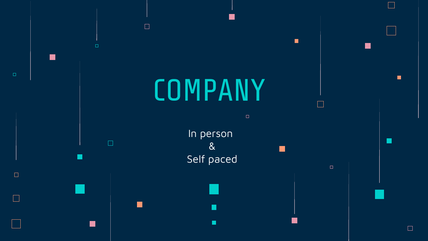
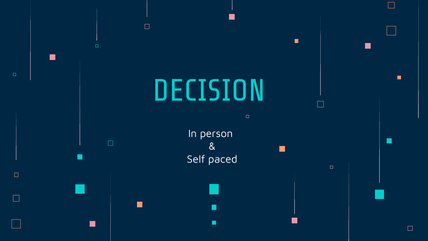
COMPANY: COMPANY -> DECISION (209, 91)
